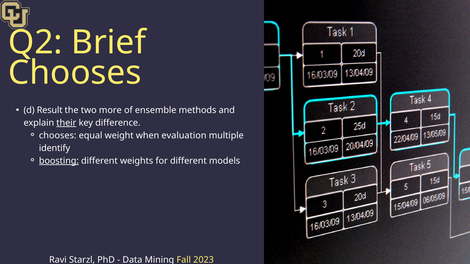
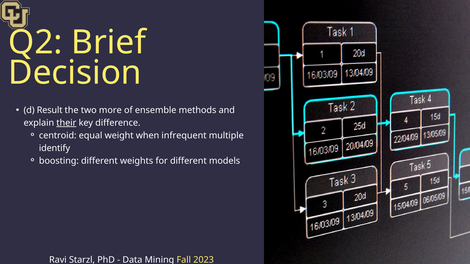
Chooses: Chooses -> Decision (75, 73)
chooses: chooses -> centroid (58, 136)
evaluation: evaluation -> infrequent (184, 136)
boosting underline: present -> none (59, 161)
